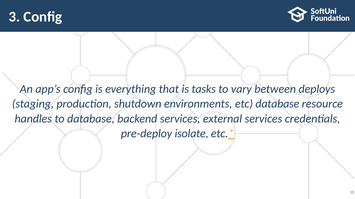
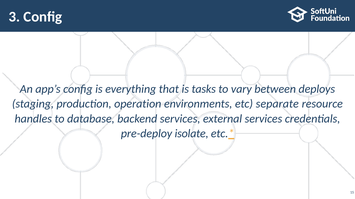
shutdown: shutdown -> operation (138, 104)
etc database: database -> separate (277, 104)
